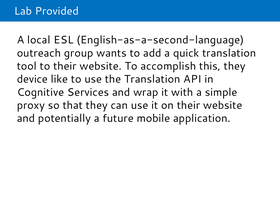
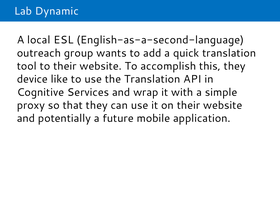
Provided: Provided -> Dynamic (57, 11)
